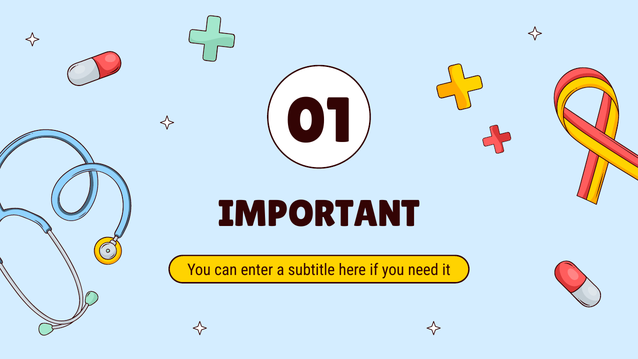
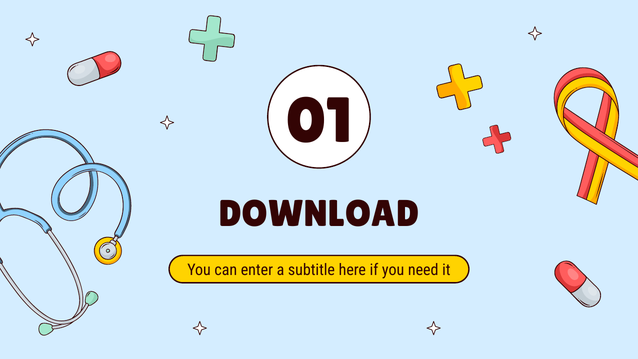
IMPORTANT: IMPORTANT -> DOWNLOAD (319, 214)
